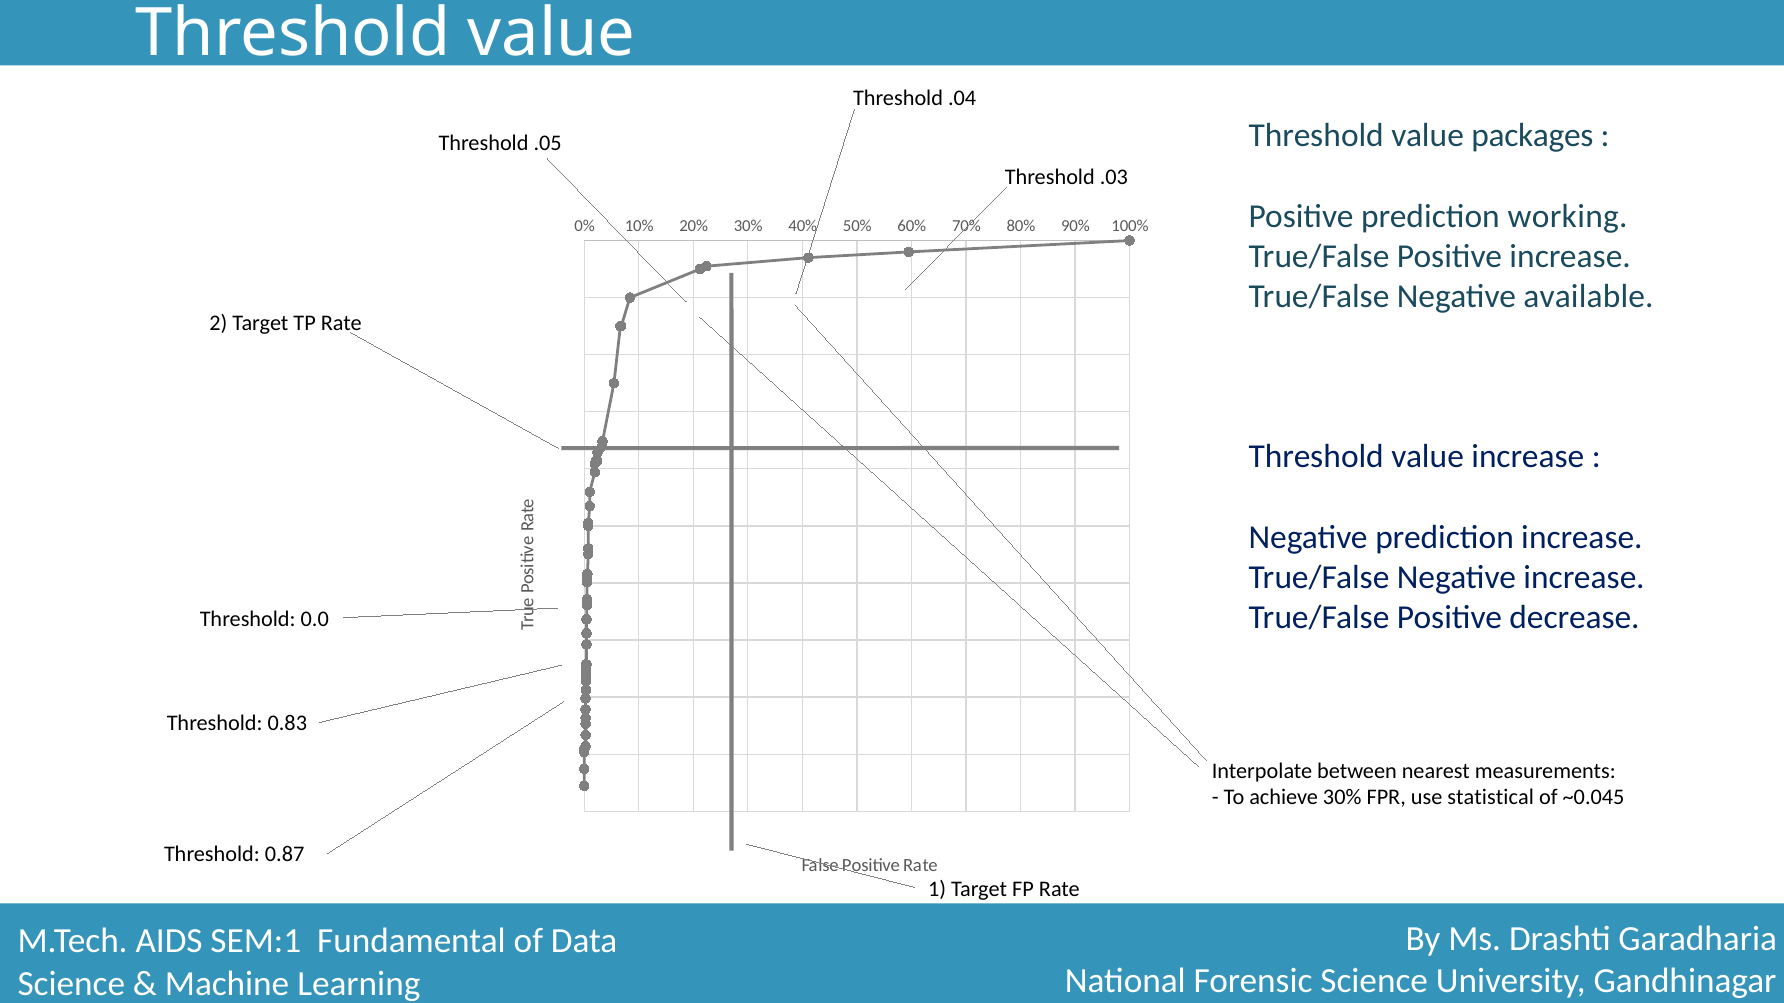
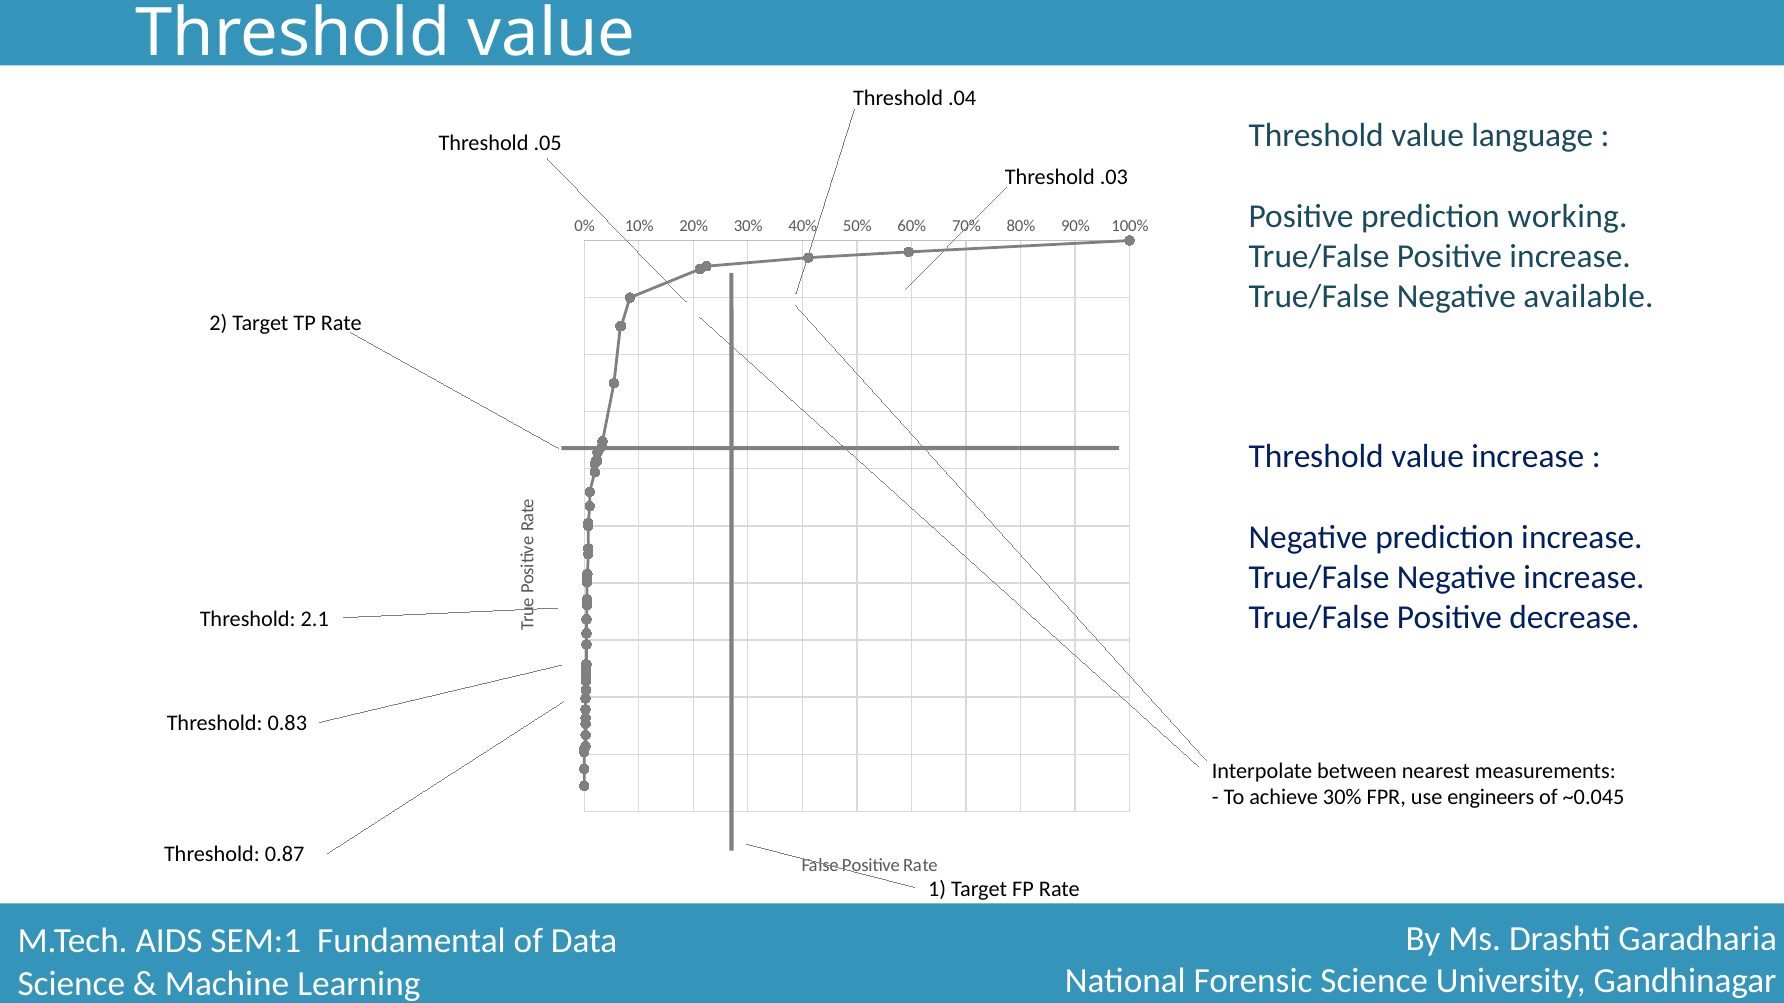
packages: packages -> language (1532, 136)
0.0: 0.0 -> 2.1 (315, 619)
statistical: statistical -> engineers (1491, 798)
